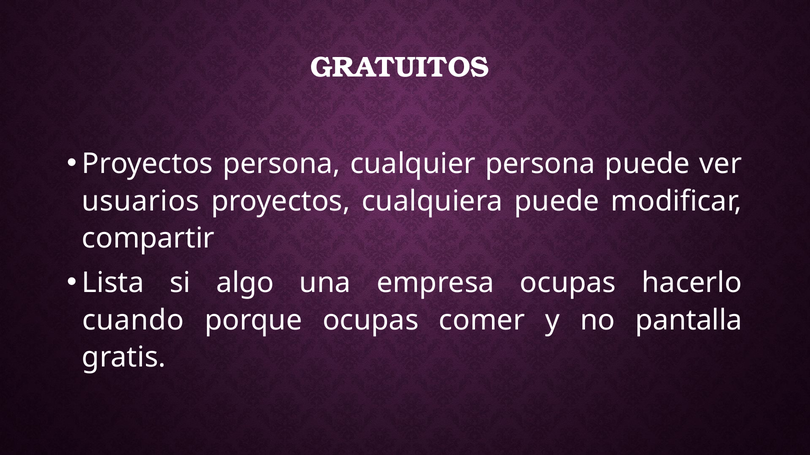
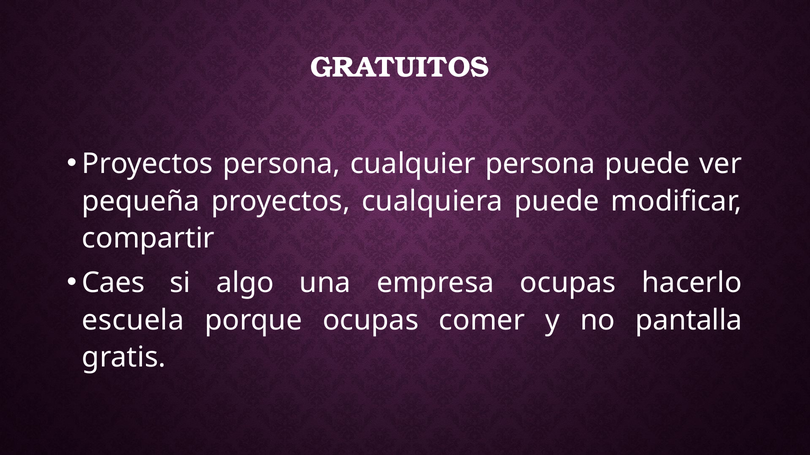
usuarios: usuarios -> pequeña (141, 201)
Lista: Lista -> Caes (113, 283)
cuando: cuando -> escuela (133, 320)
